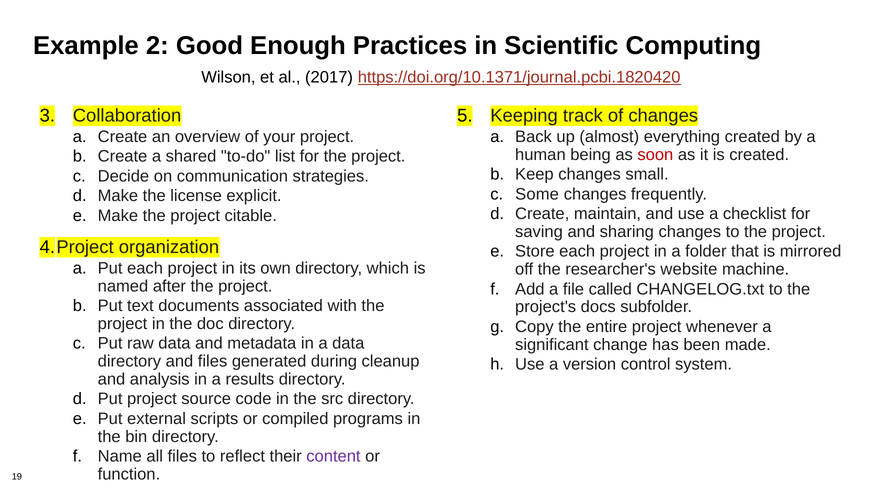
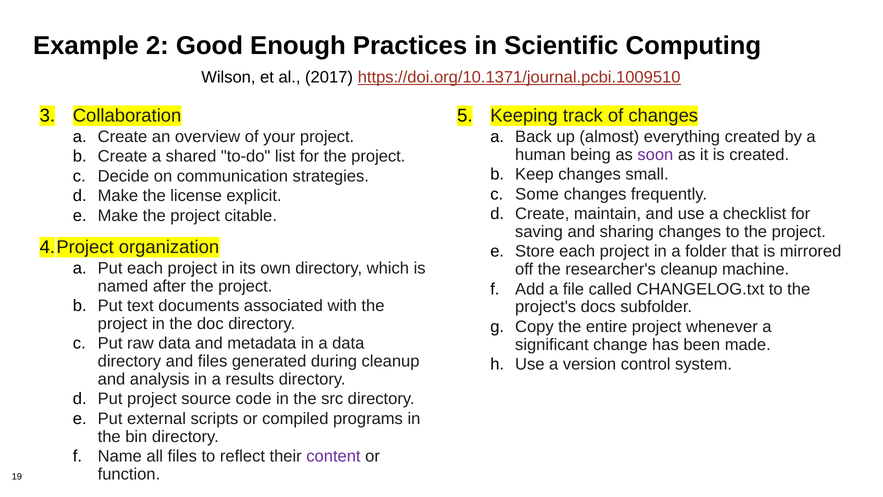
https://doi.org/10.1371/journal.pcbi.1820420: https://doi.org/10.1371/journal.pcbi.1820420 -> https://doi.org/10.1371/journal.pcbi.1009510 (519, 77)
soon colour: red -> purple (655, 154)
researcher's website: website -> cleanup (689, 269)
